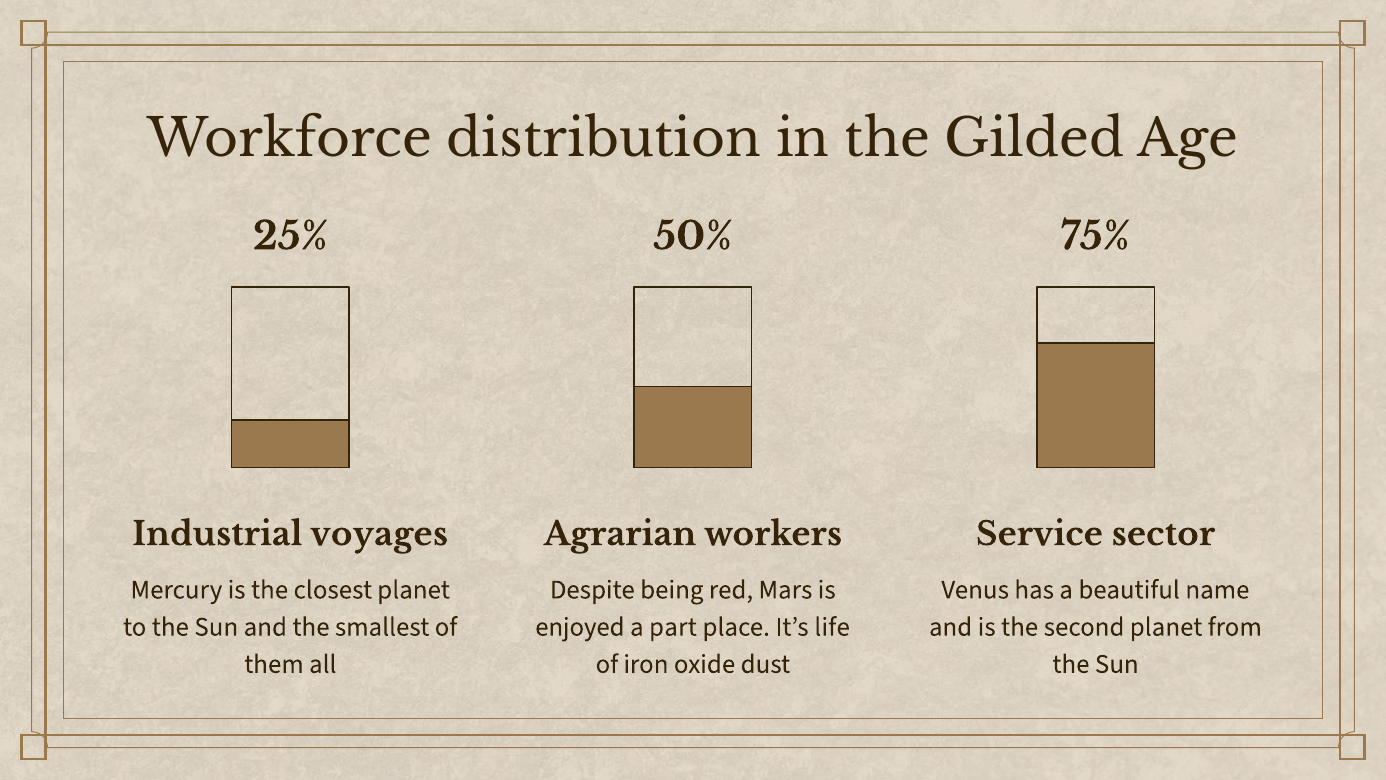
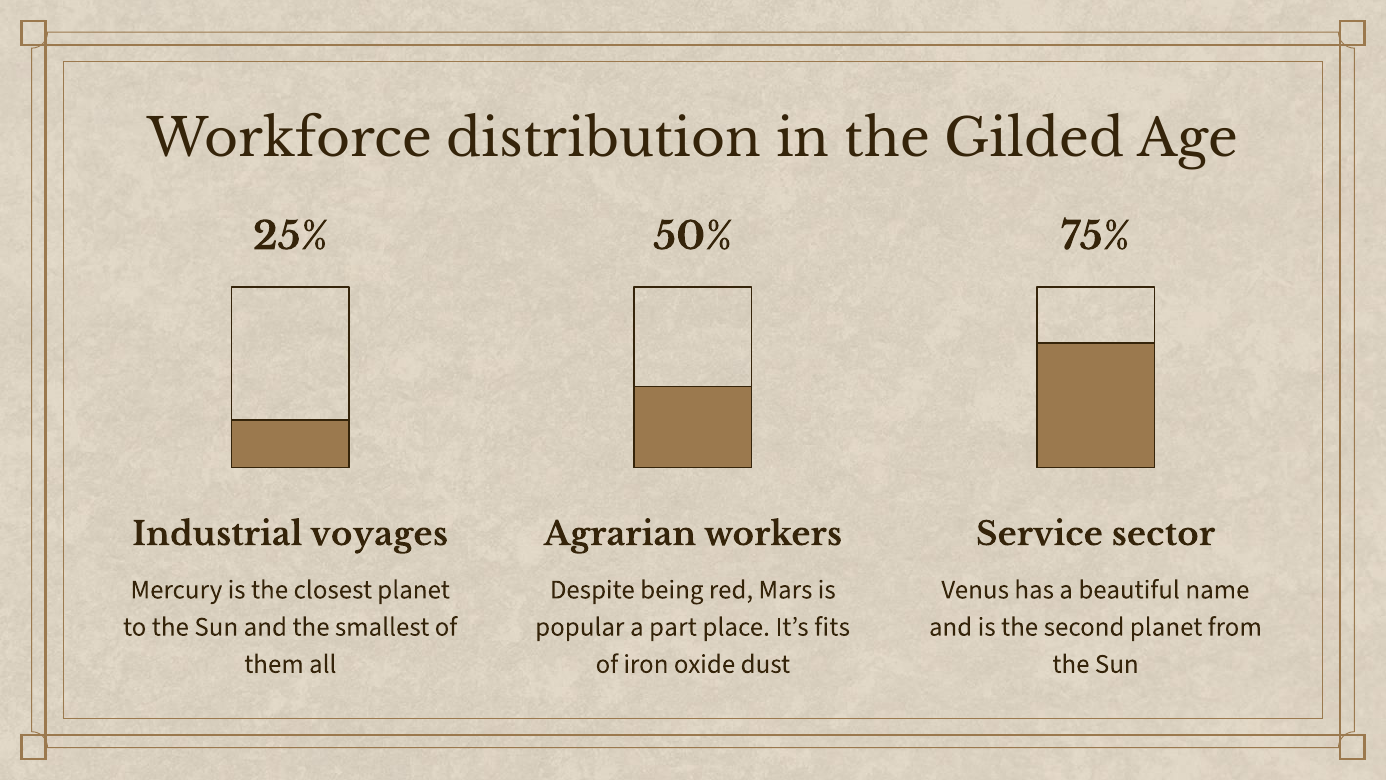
enjoyed: enjoyed -> popular (580, 626)
life: life -> fits (832, 626)
